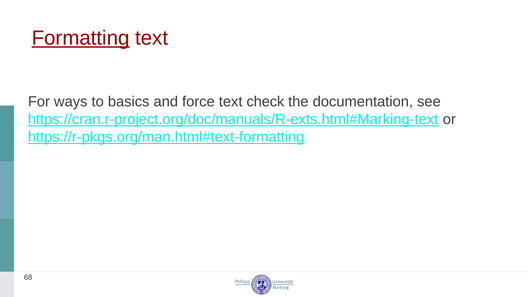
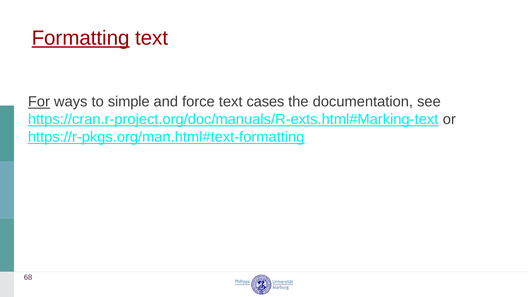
For underline: none -> present (39, 102)
basics: basics -> simple (129, 102)
check: check -> cases (265, 102)
